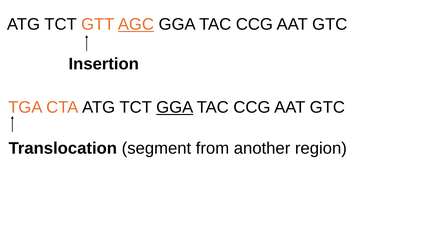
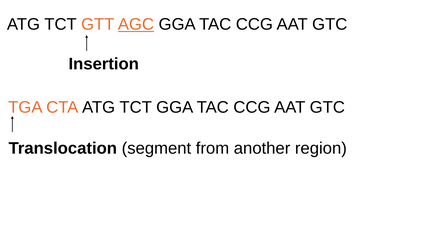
GGA underline: present -> none (175, 107)
